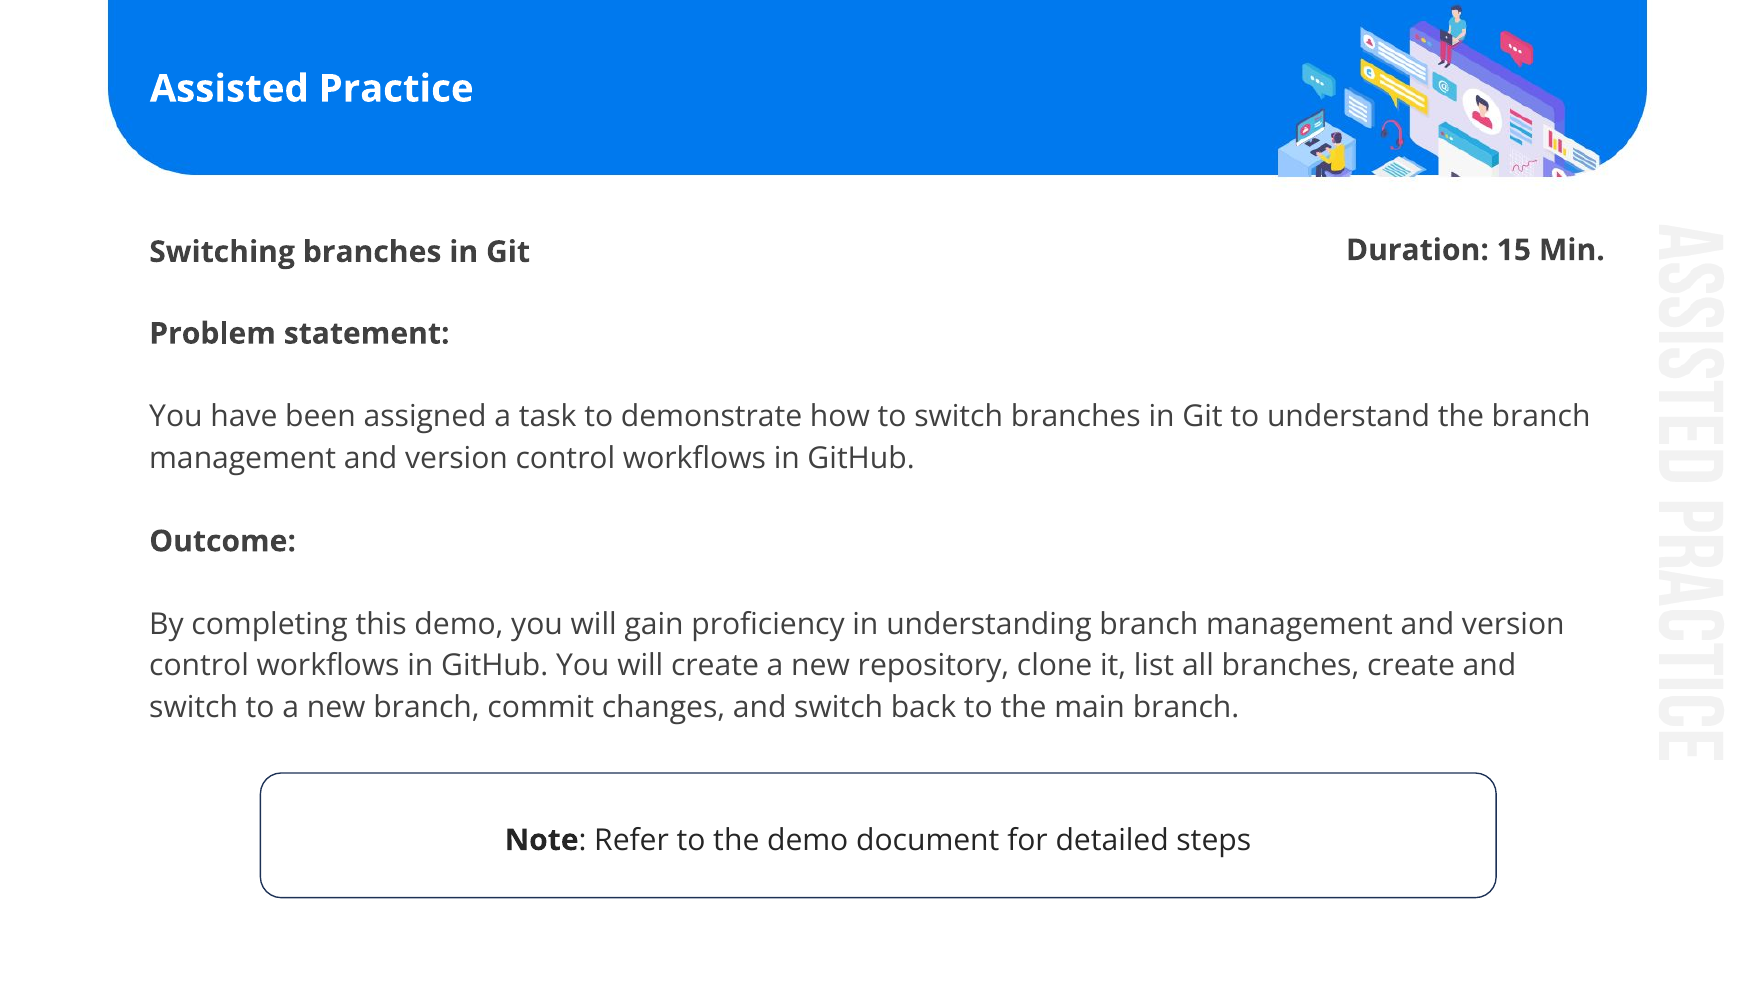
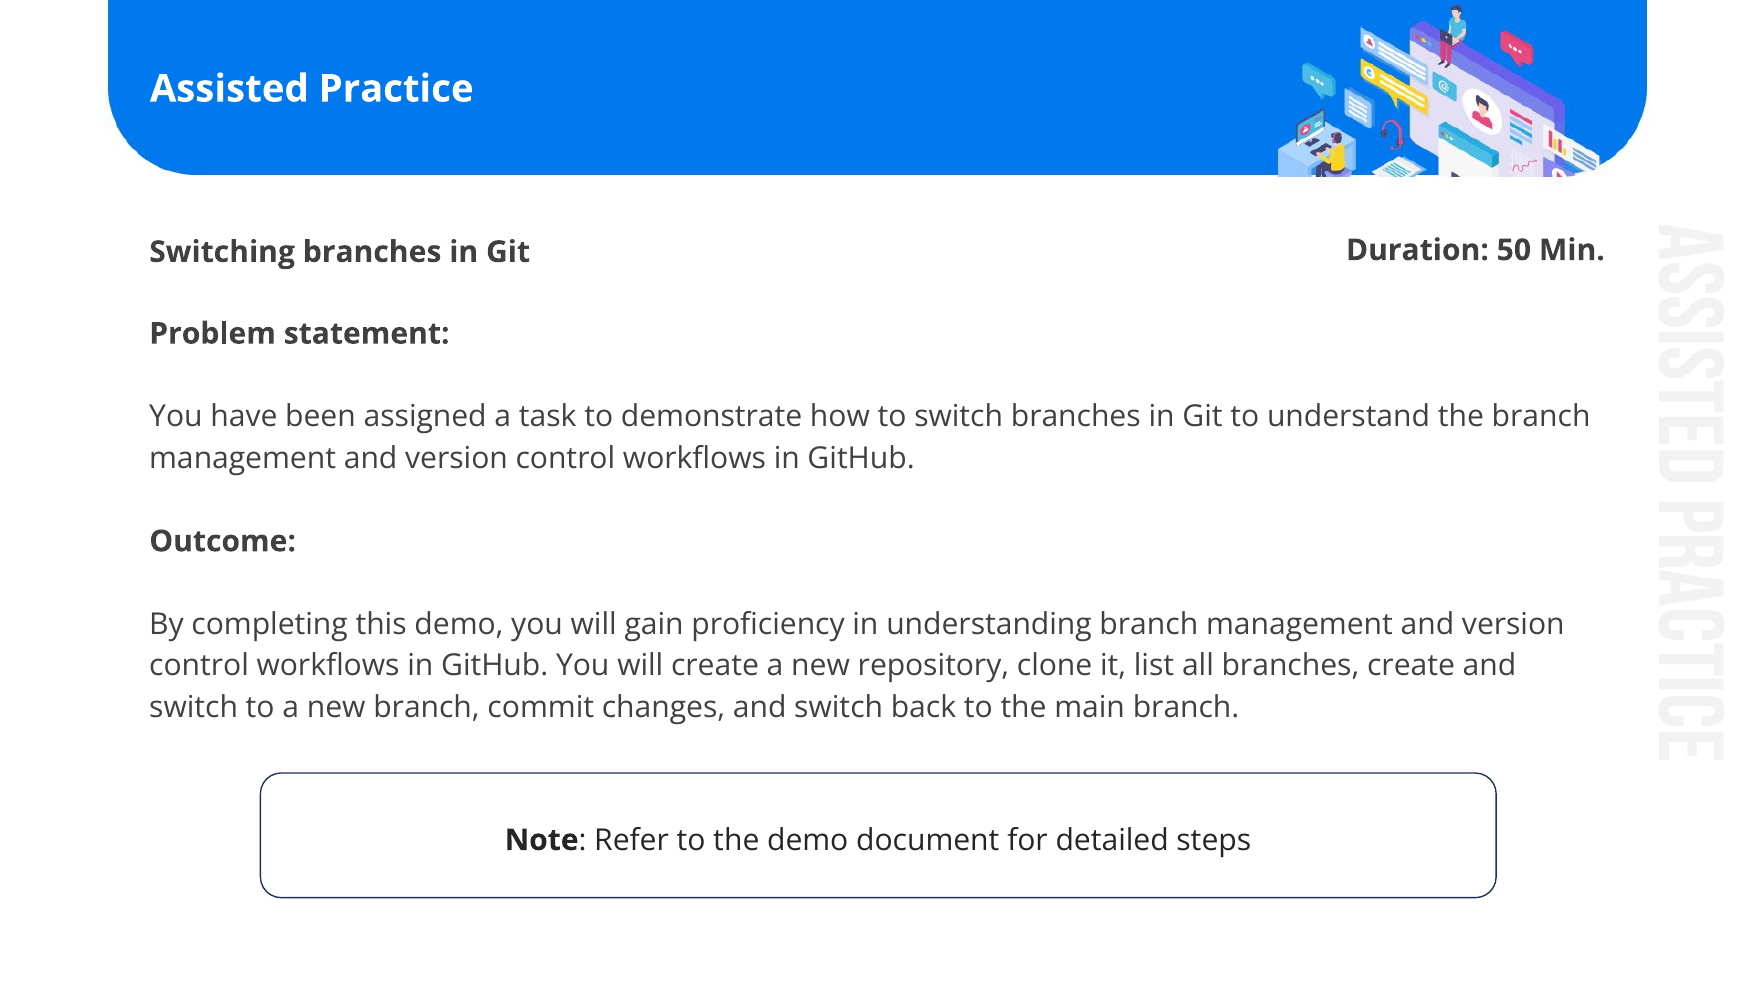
15: 15 -> 50 (1514, 250)
